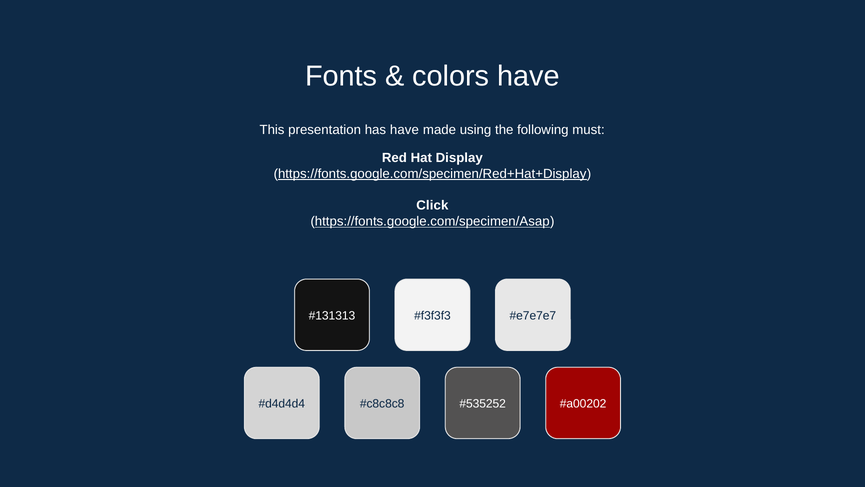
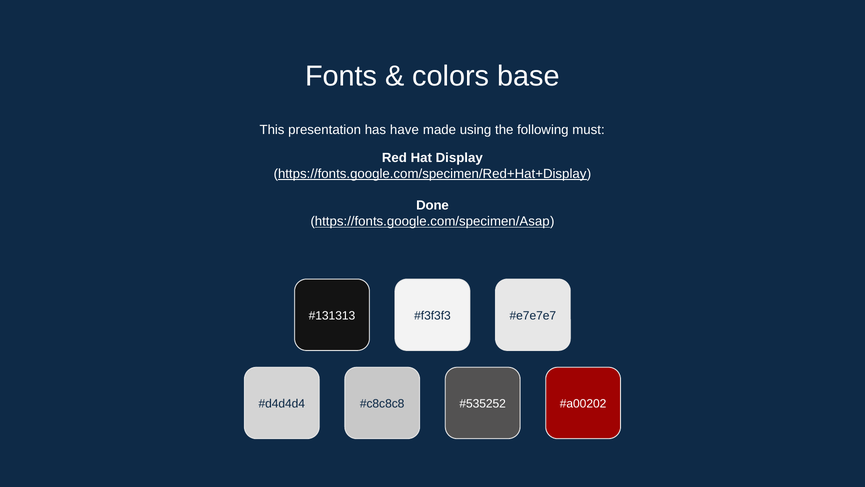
colors have: have -> base (528, 76)
Click: Click -> Done (432, 205)
